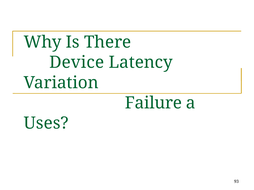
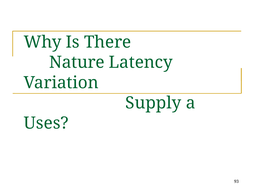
Device: Device -> Nature (77, 63)
Failure: Failure -> Supply (153, 103)
